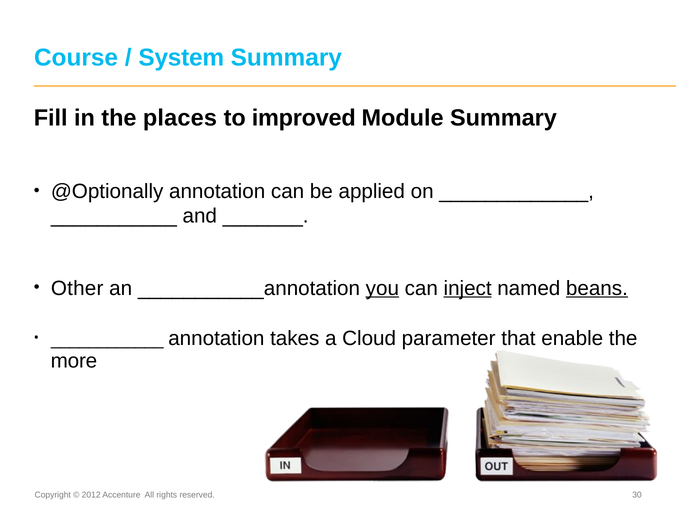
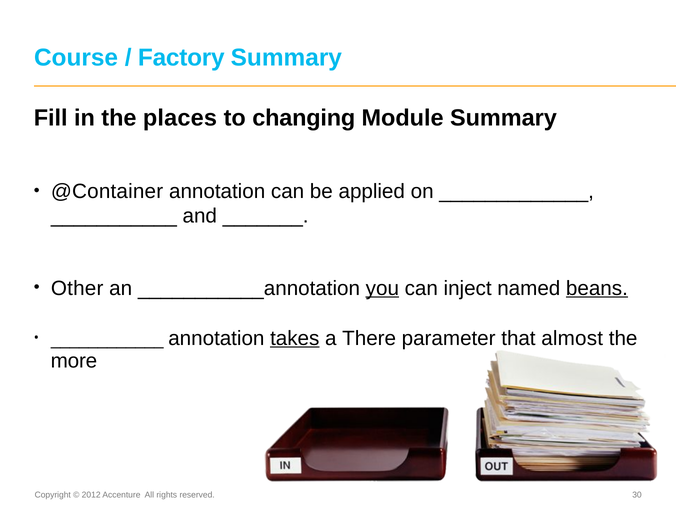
System: System -> Factory (181, 58)
improved: improved -> changing (304, 118)
@Optionally: @Optionally -> @Container (107, 191)
inject underline: present -> none (468, 288)
takes underline: none -> present (295, 338)
Cloud: Cloud -> There (369, 338)
enable: enable -> almost (572, 338)
